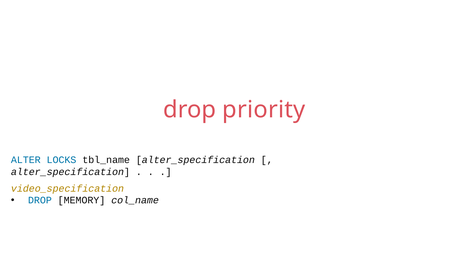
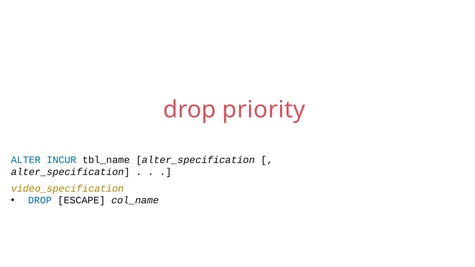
LOCKS: LOCKS -> INCUR (62, 160)
MEMORY: MEMORY -> ESCAPE (82, 201)
